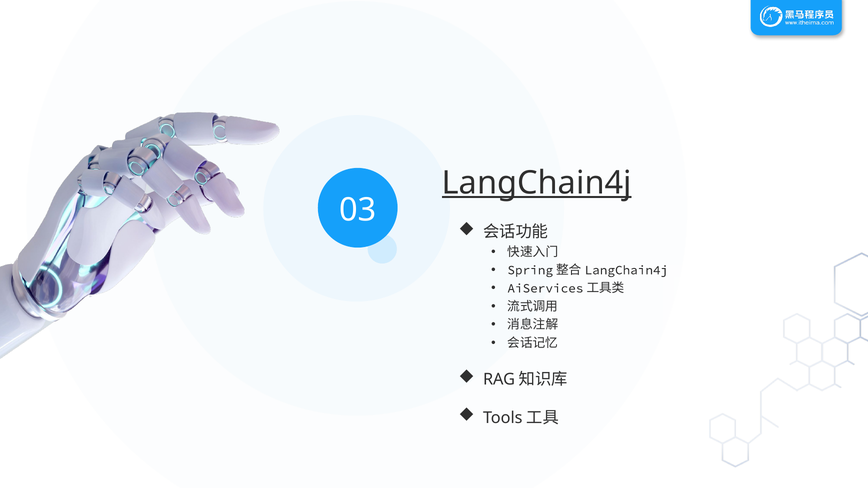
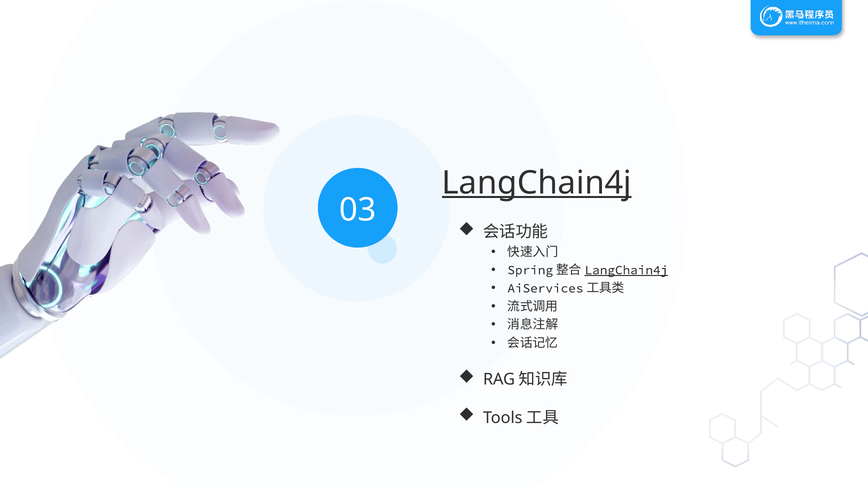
LangChain4j underline: none -> present (626, 270)
